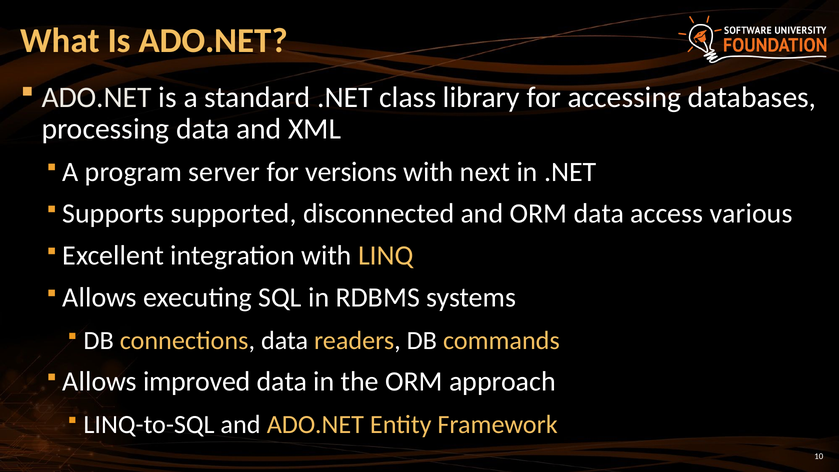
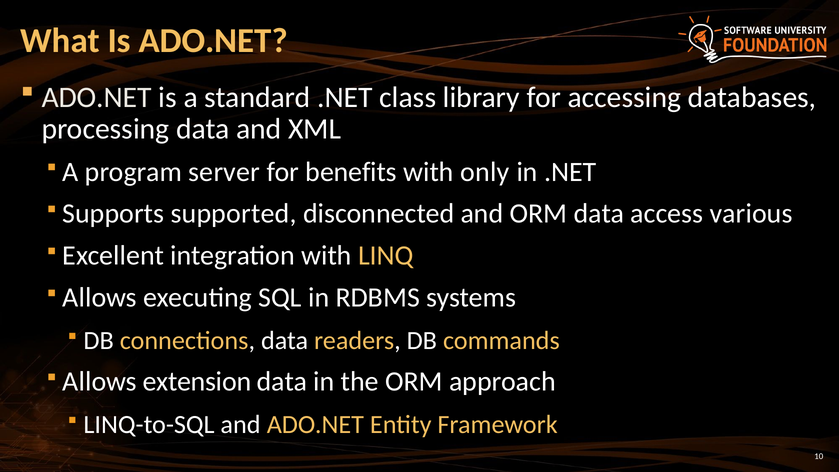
versions: versions -> benefits (351, 172)
next: next -> only (485, 172)
improved: improved -> extension (197, 382)
